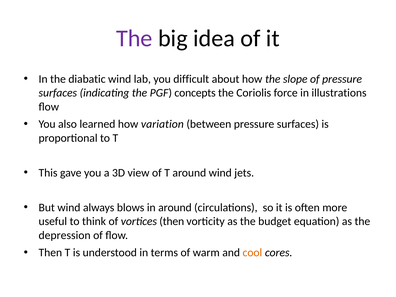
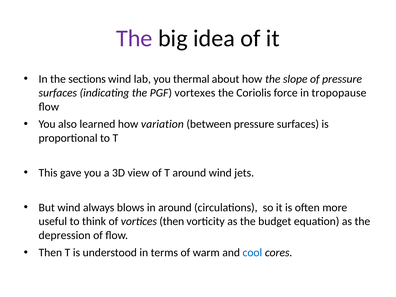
diabatic: diabatic -> sections (87, 79)
difficult: difficult -> thermal (191, 79)
concepts: concepts -> vortexes (195, 93)
illustrations: illustrations -> tropopause (339, 93)
cool colour: orange -> blue (252, 253)
